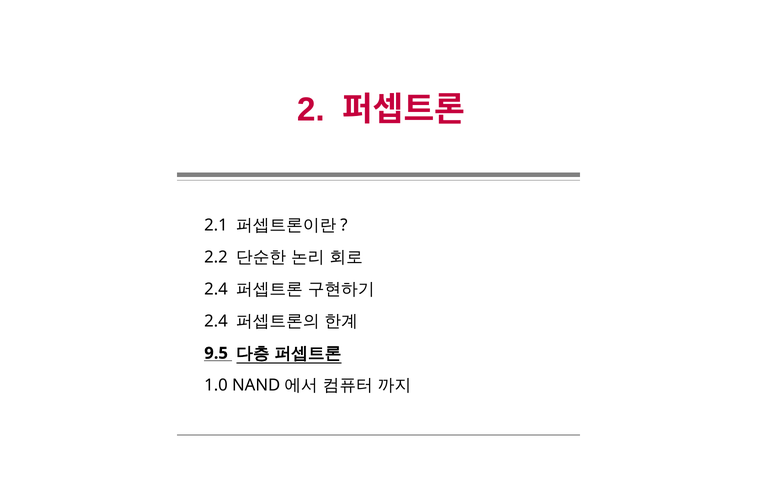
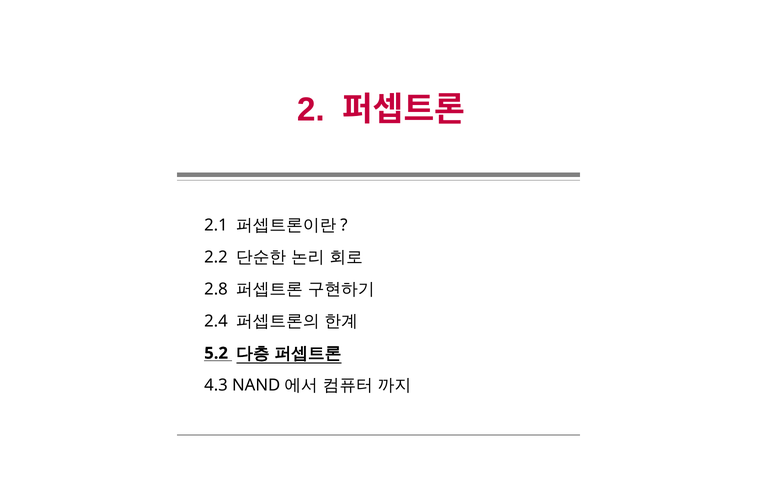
2.4: 2.4 -> 2.8 (216, 289)
9.5: 9.5 -> 5.2 (216, 353)
1.0: 1.0 -> 4.3 (216, 385)
